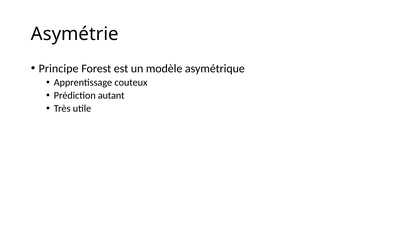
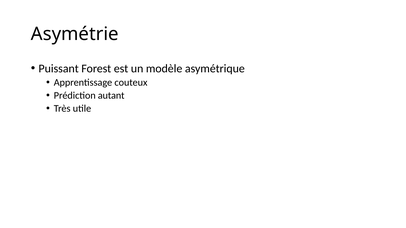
Principe: Principe -> Puissant (59, 69)
